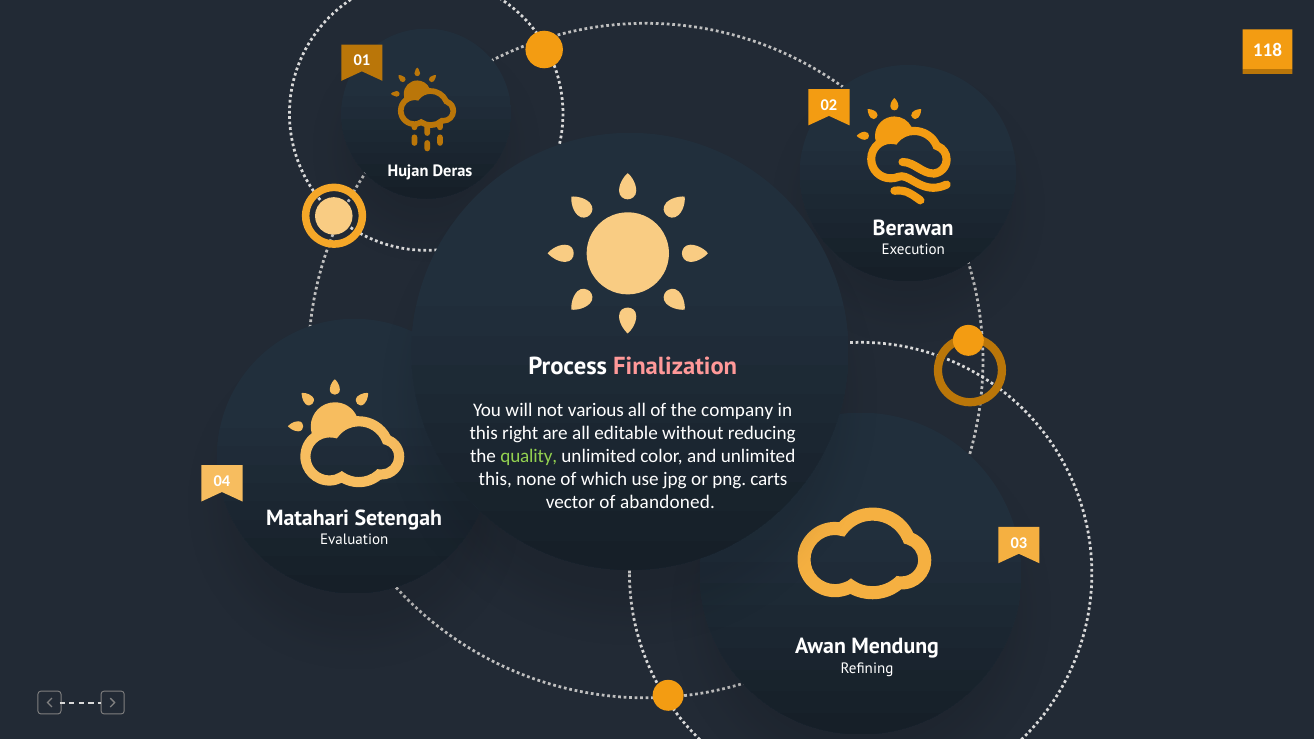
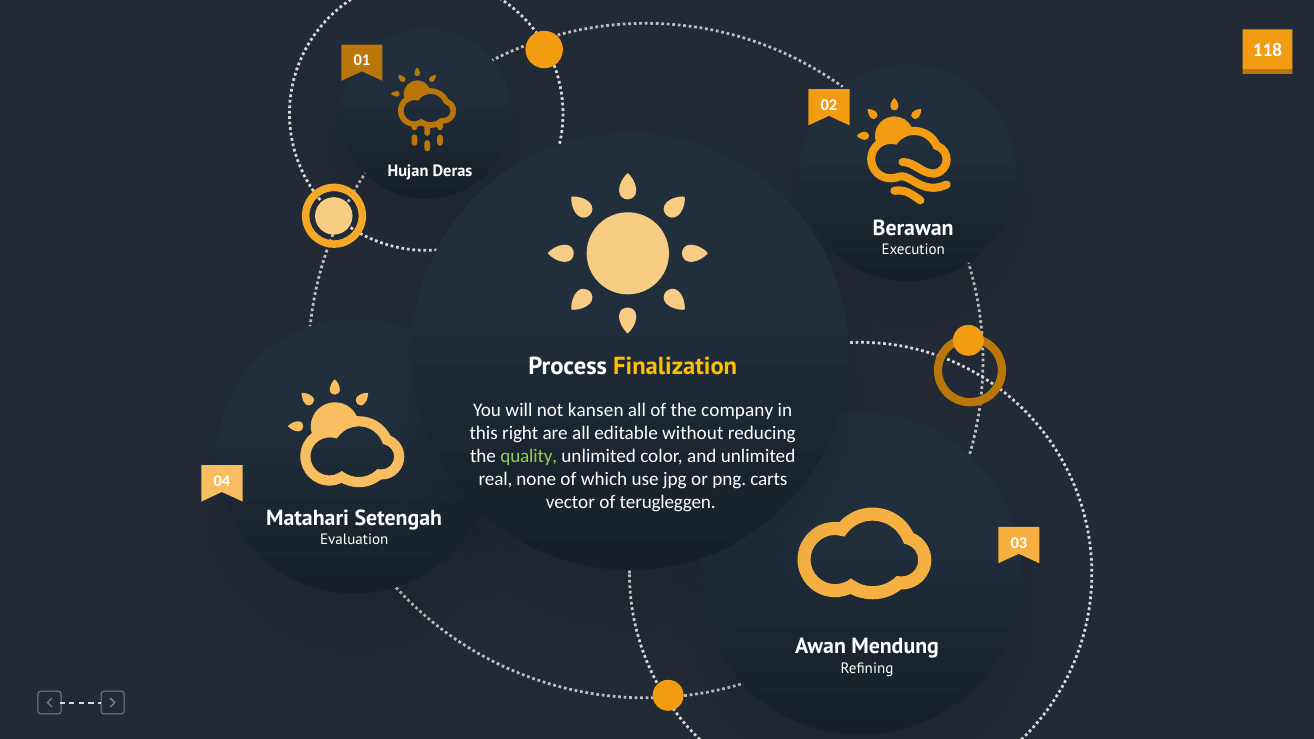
Finalization colour: pink -> yellow (675, 366)
various: various -> kansen (596, 410)
this: this -> real (495, 479)
abandoned: abandoned -> terugleggen (668, 502)
